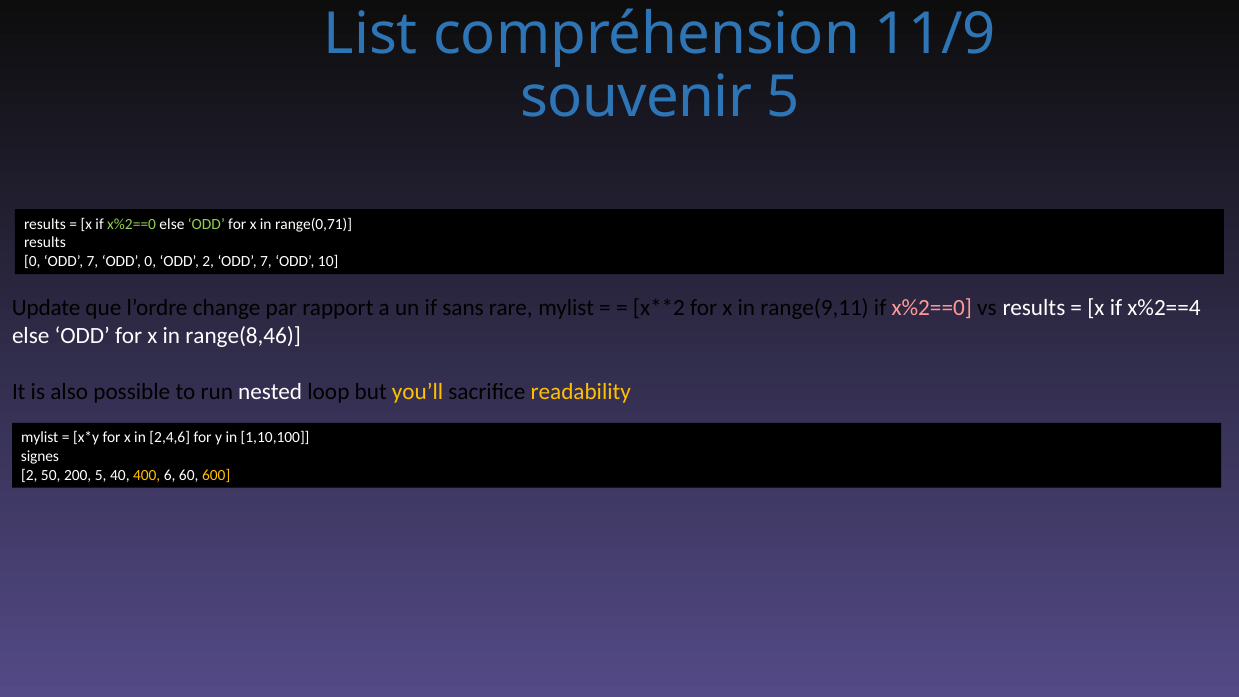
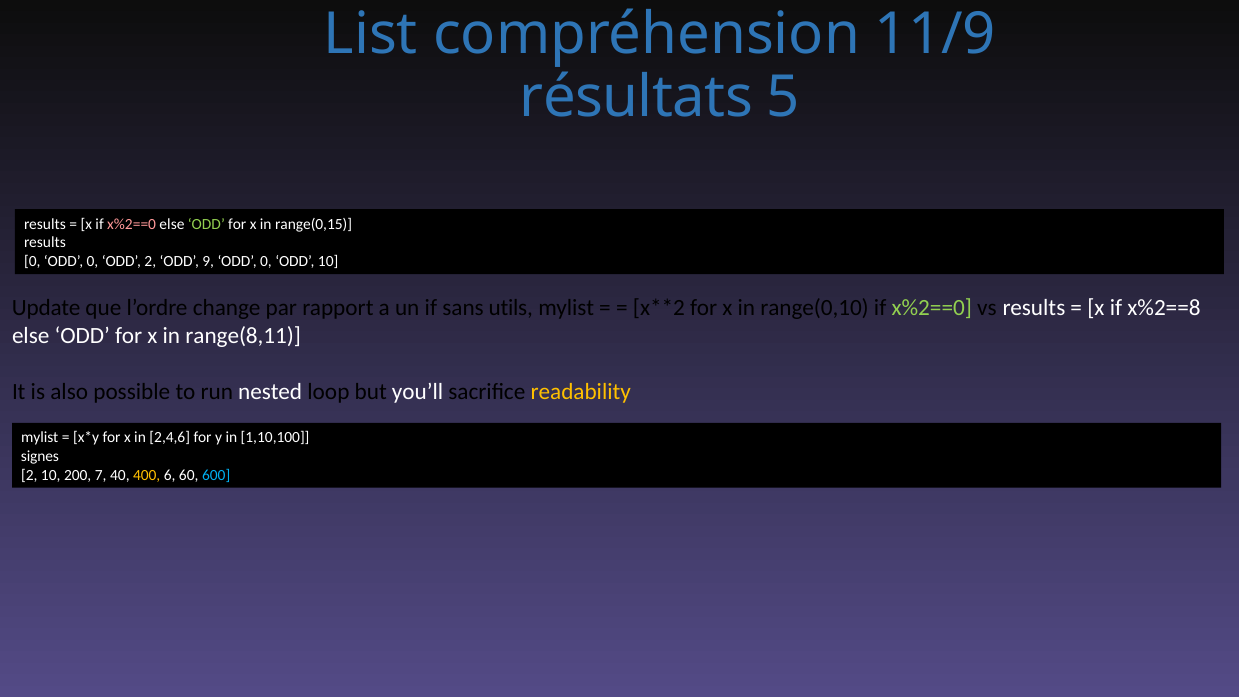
souvenir: souvenir -> résultats (636, 97)
x%2==0 colour: light green -> pink (132, 224)
range(0,71: range(0,71 -> range(0,15 (314, 224)
0 ODD 7: 7 -> 0 (93, 261)
ODD 0: 0 -> 2 (150, 261)
ODD 2: 2 -> 9 (208, 261)
7: 7 -> 0 (266, 261)
rare: rare -> utils (511, 308)
range(9,11: range(9,11 -> range(0,10 (815, 308)
x%2==0 colour: pink -> light green (932, 308)
x%2==4: x%2==4 -> x%2==8 (1164, 308)
range(8,46: range(8,46 -> range(8,11 (243, 336)
you’ll colour: yellow -> white (418, 392)
2 50: 50 -> 10 (51, 475)
200 5: 5 -> 7 (101, 475)
600 colour: yellow -> light blue (216, 475)
